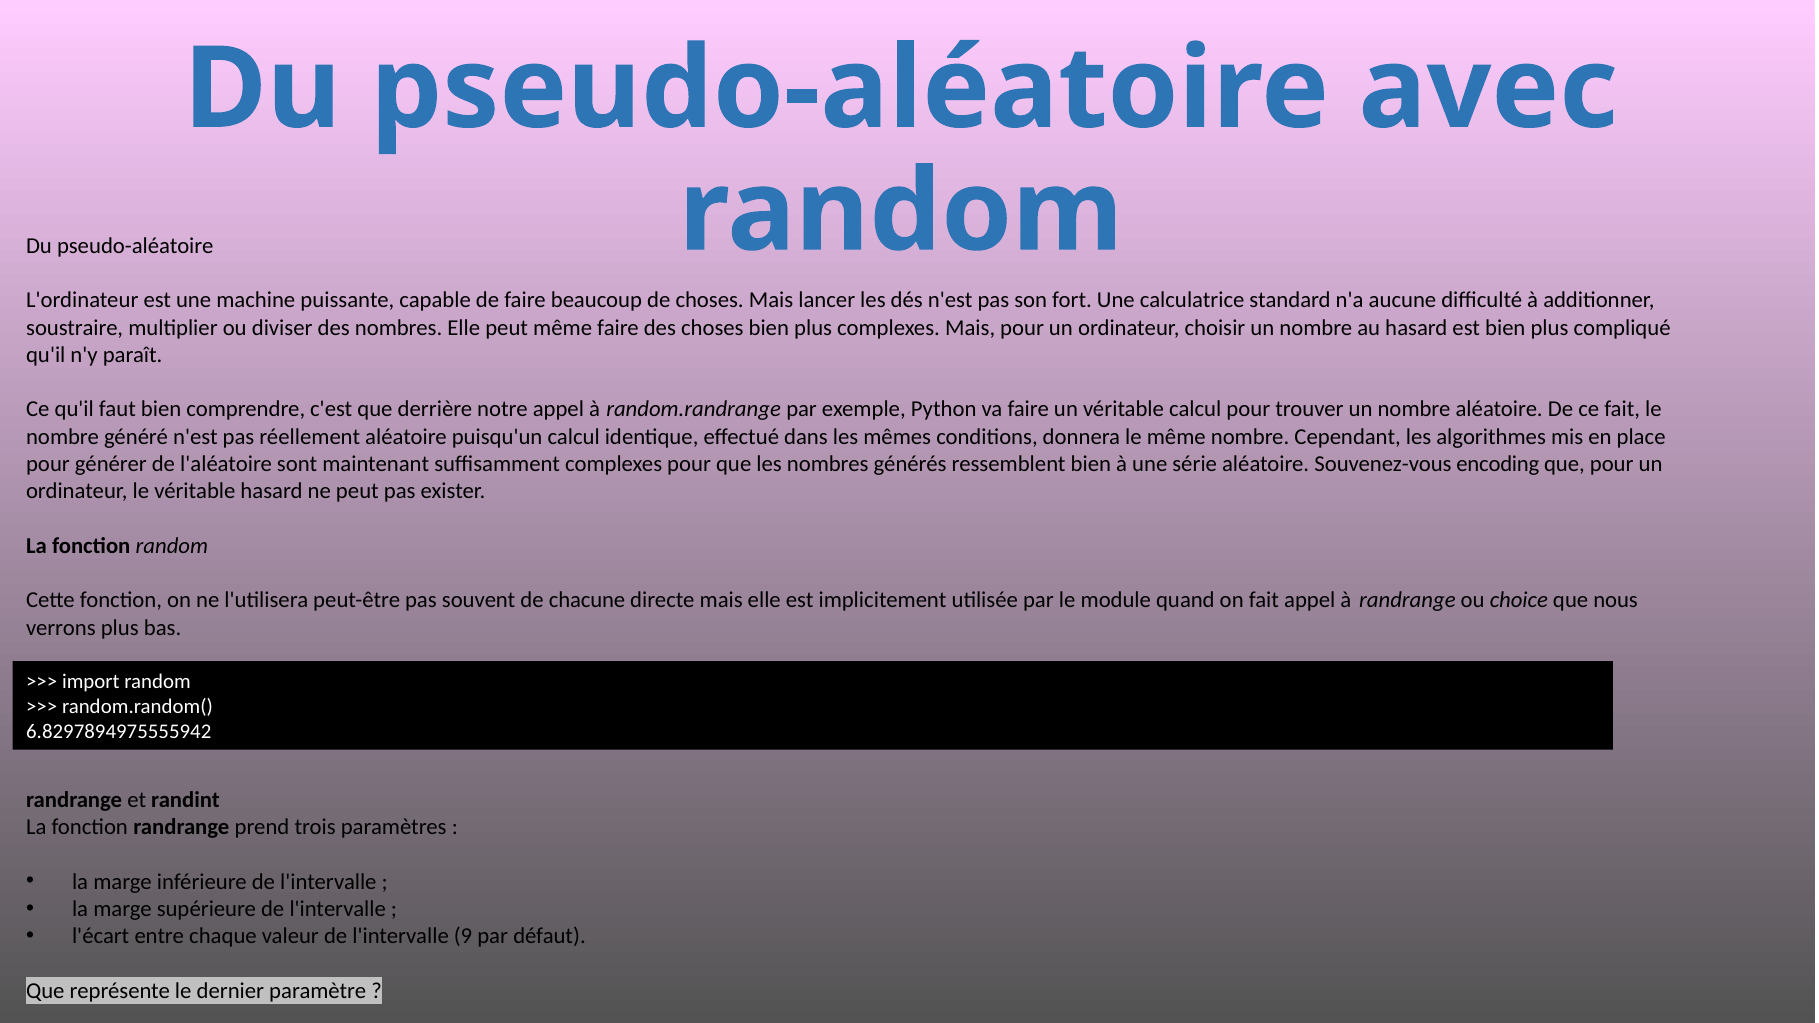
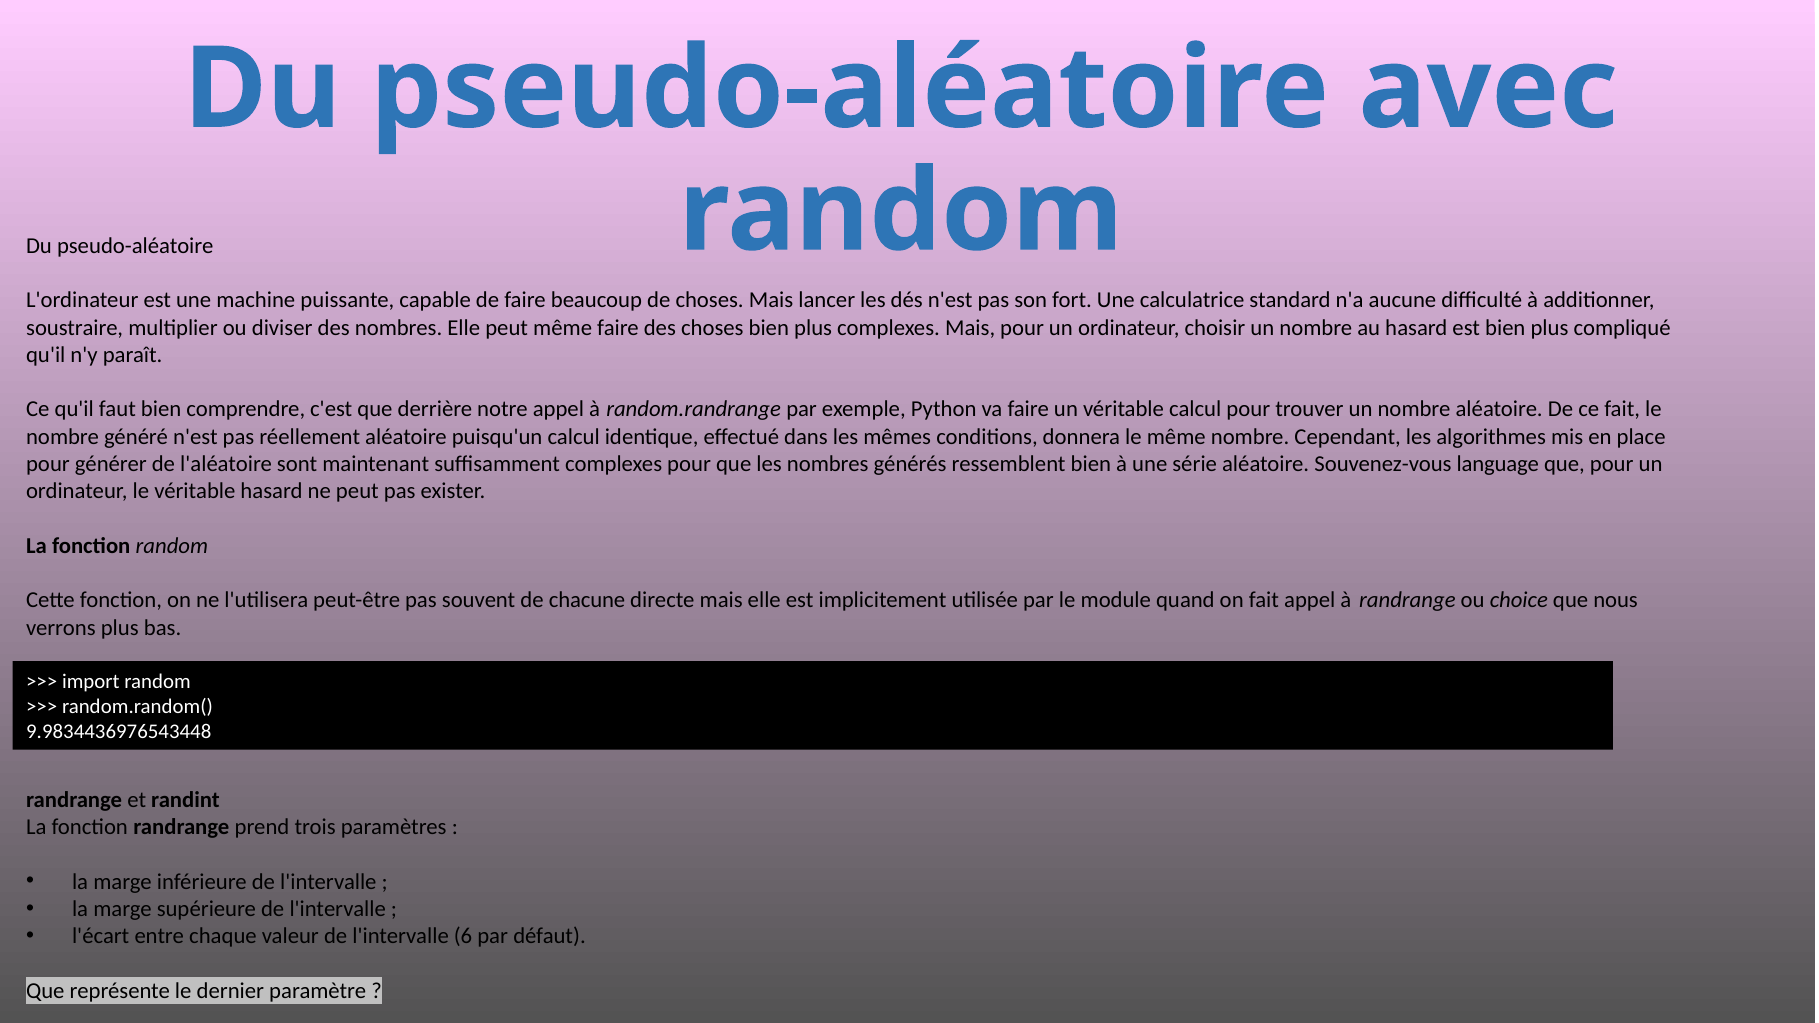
encoding: encoding -> language (1498, 464)
6.8297894975555942: 6.8297894975555942 -> 9.9834436976543448 (119, 732)
9: 9 -> 6 (463, 936)
